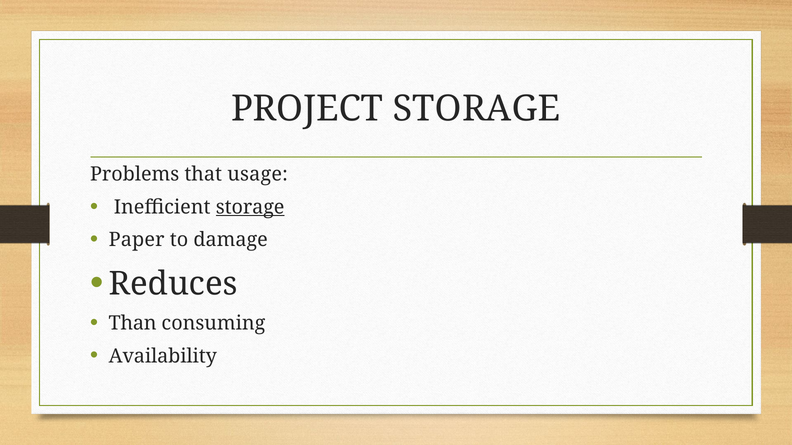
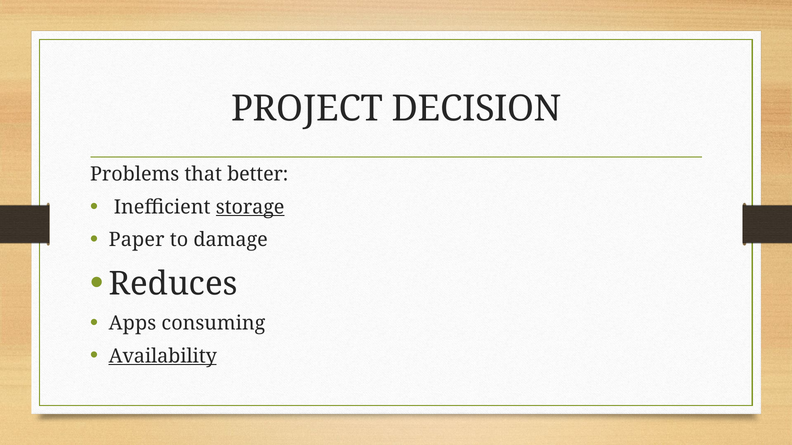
PROJECT STORAGE: STORAGE -> DECISION (477, 109)
usage: usage -> better (258, 175)
Than: Than -> Apps (132, 324)
Availability underline: none -> present (163, 356)
